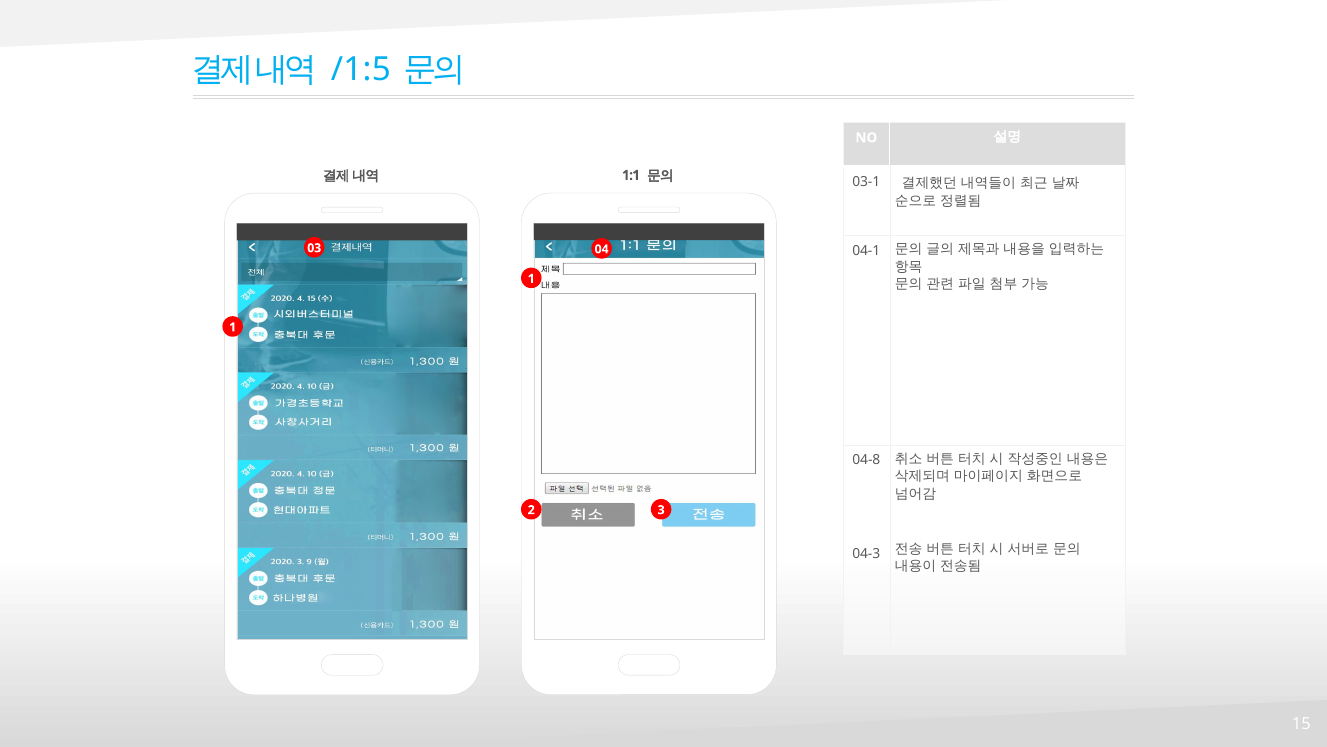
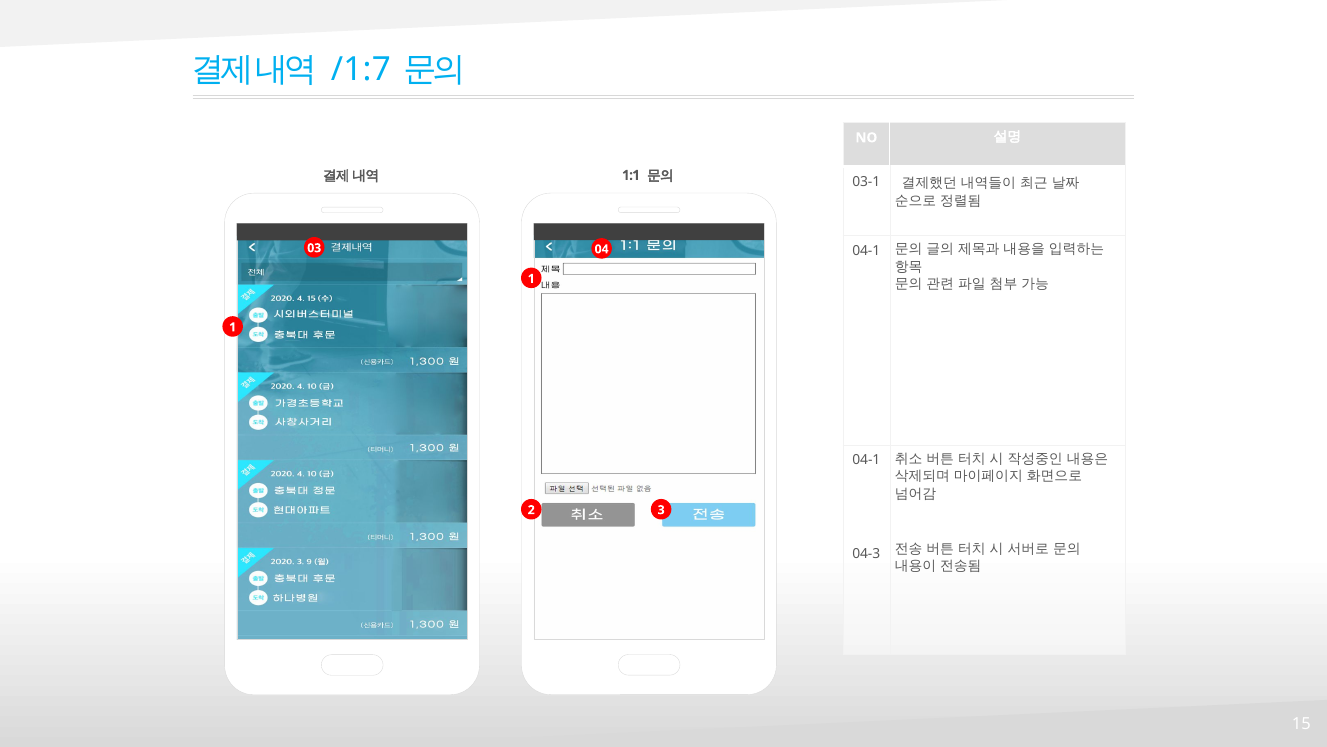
5: 5 -> 7 (381, 70)
04-8: 04-8 -> 04-1 (866, 460)
